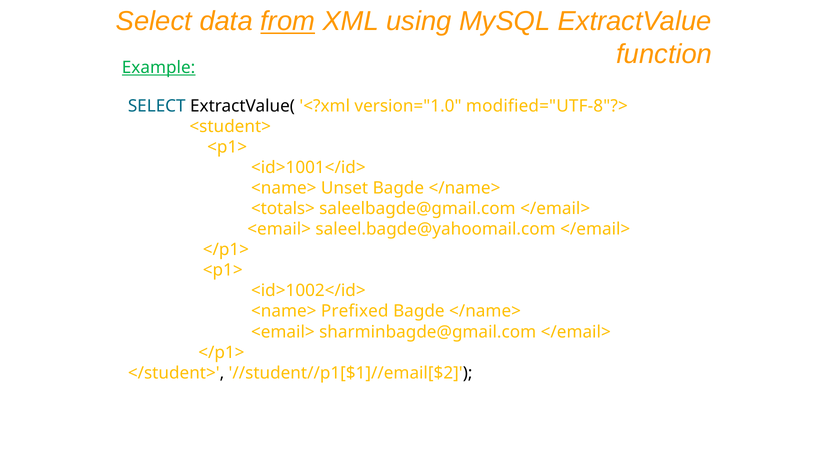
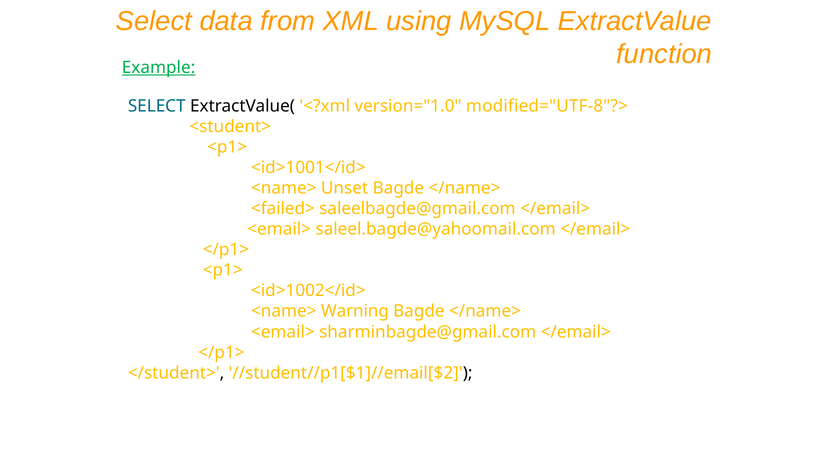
from underline: present -> none (288, 21)
<totals>: <totals> -> <failed> (283, 209)
Prefixed: Prefixed -> Warning (355, 311)
